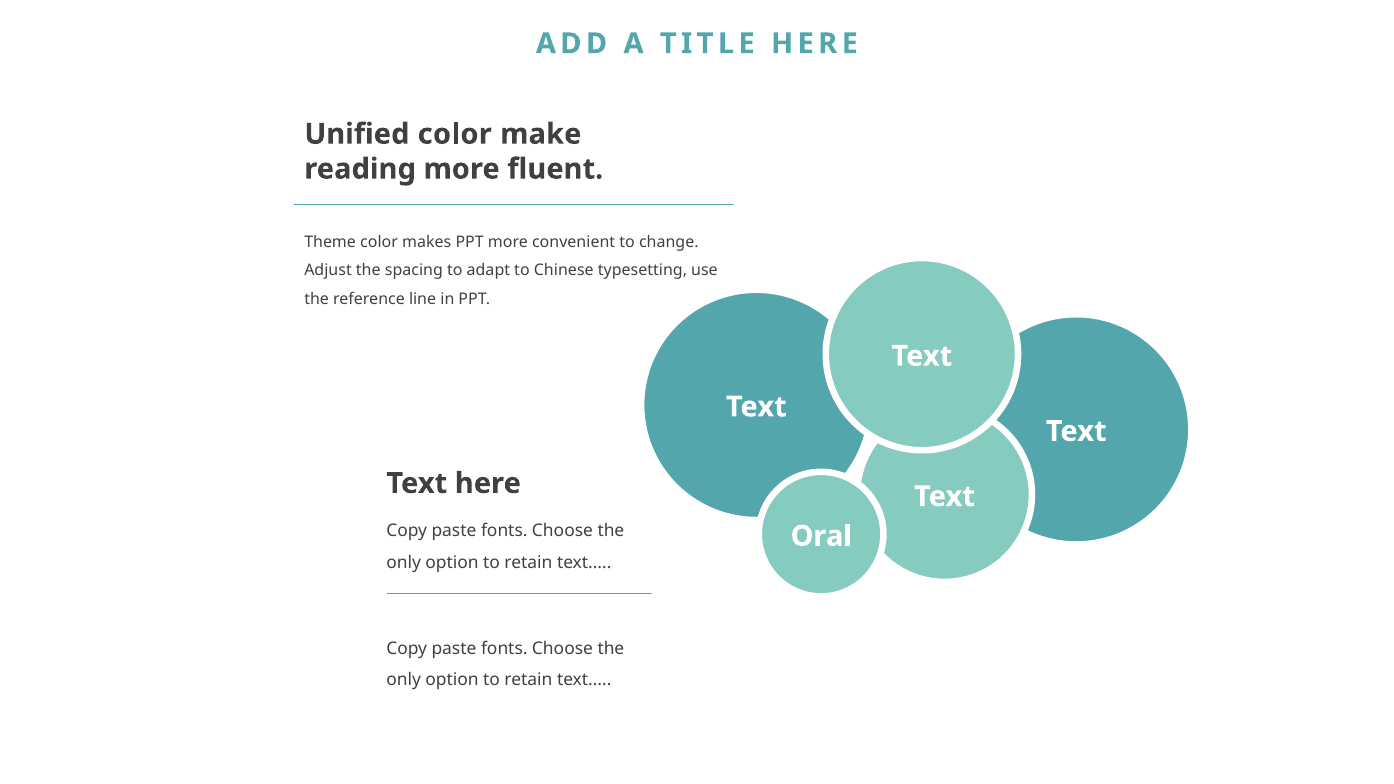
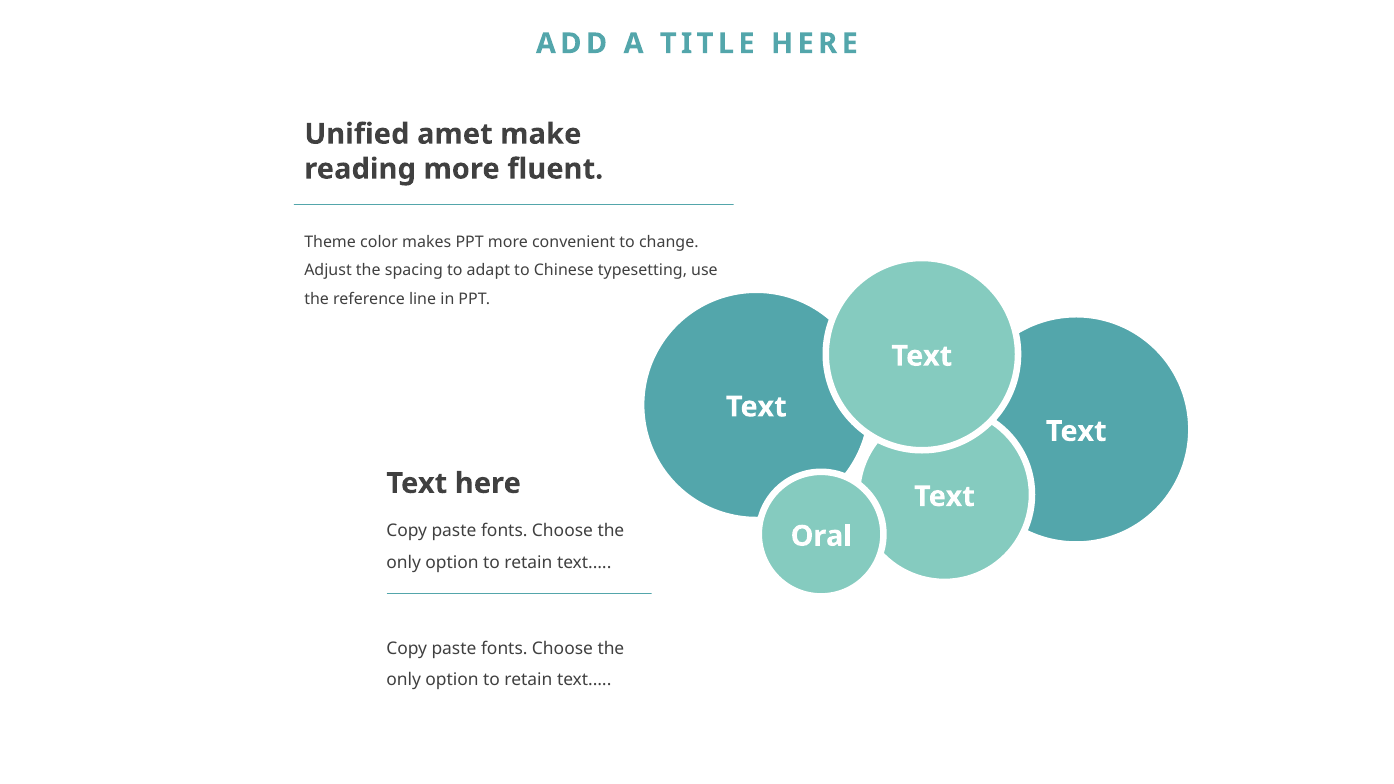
Unified color: color -> amet (455, 134)
